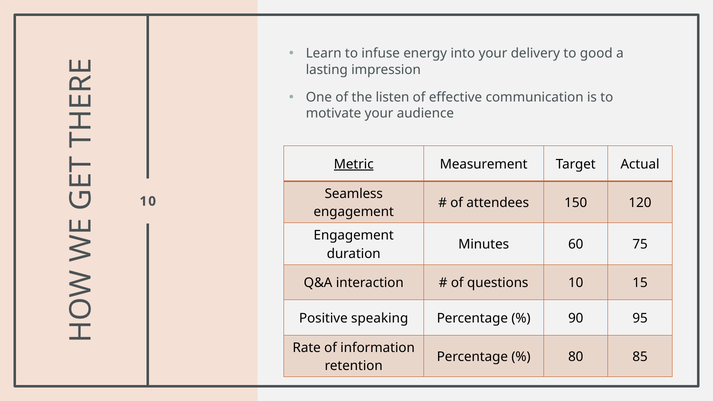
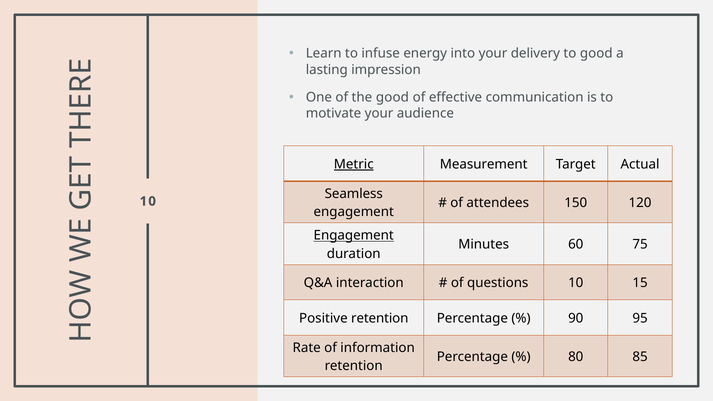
the listen: listen -> good (392, 98)
Engagement underline: none -> present (354, 235)
Positive speaking: speaking -> retention (380, 318)
